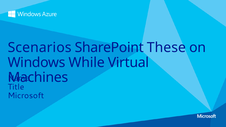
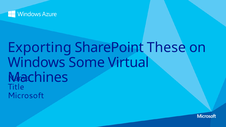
Scenarios: Scenarios -> Exporting (40, 48)
While: While -> Some (87, 63)
